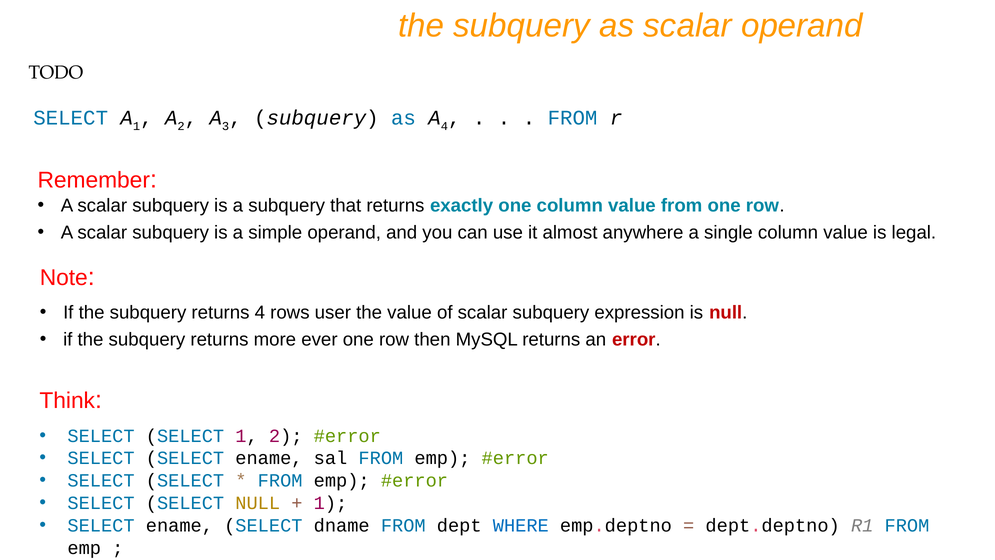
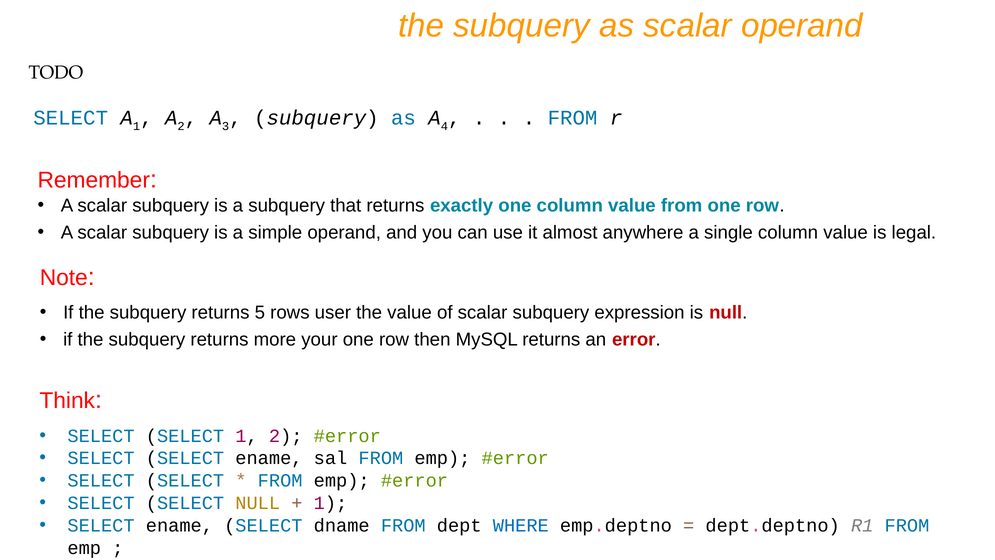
returns 4: 4 -> 5 (260, 312)
ever: ever -> your (319, 340)
